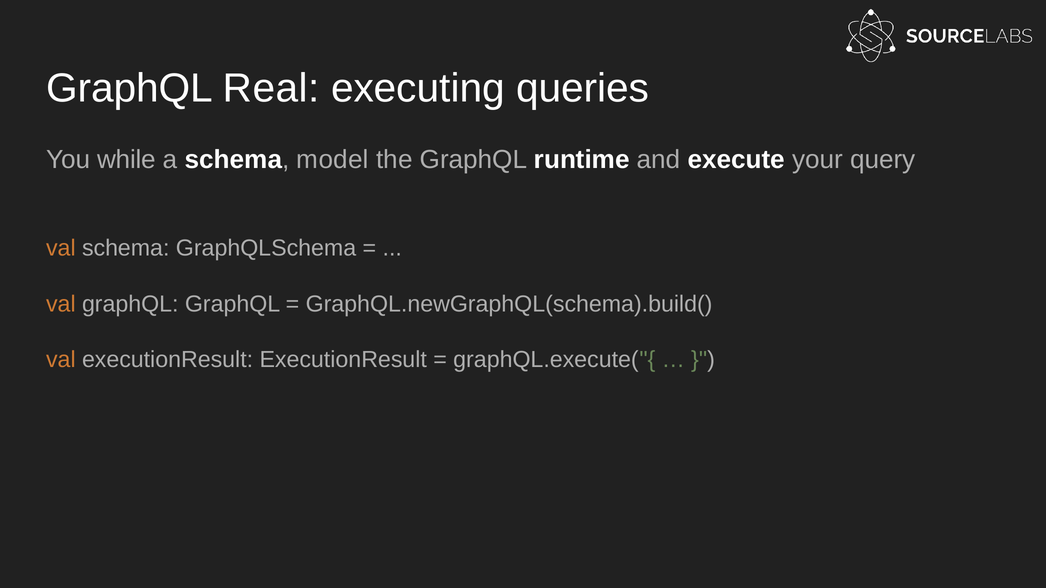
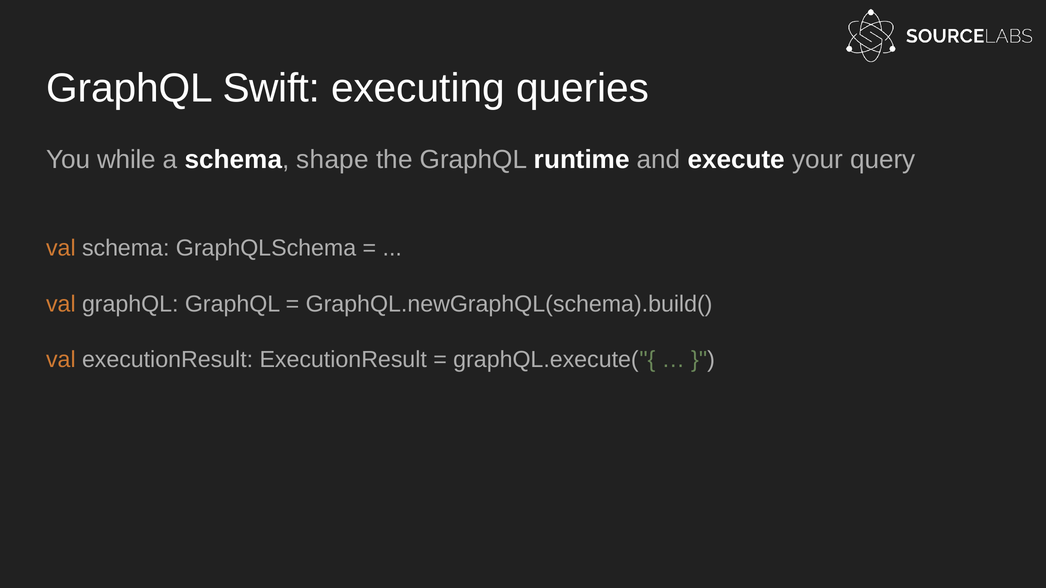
Real: Real -> Swift (271, 89)
model: model -> shape (333, 160)
